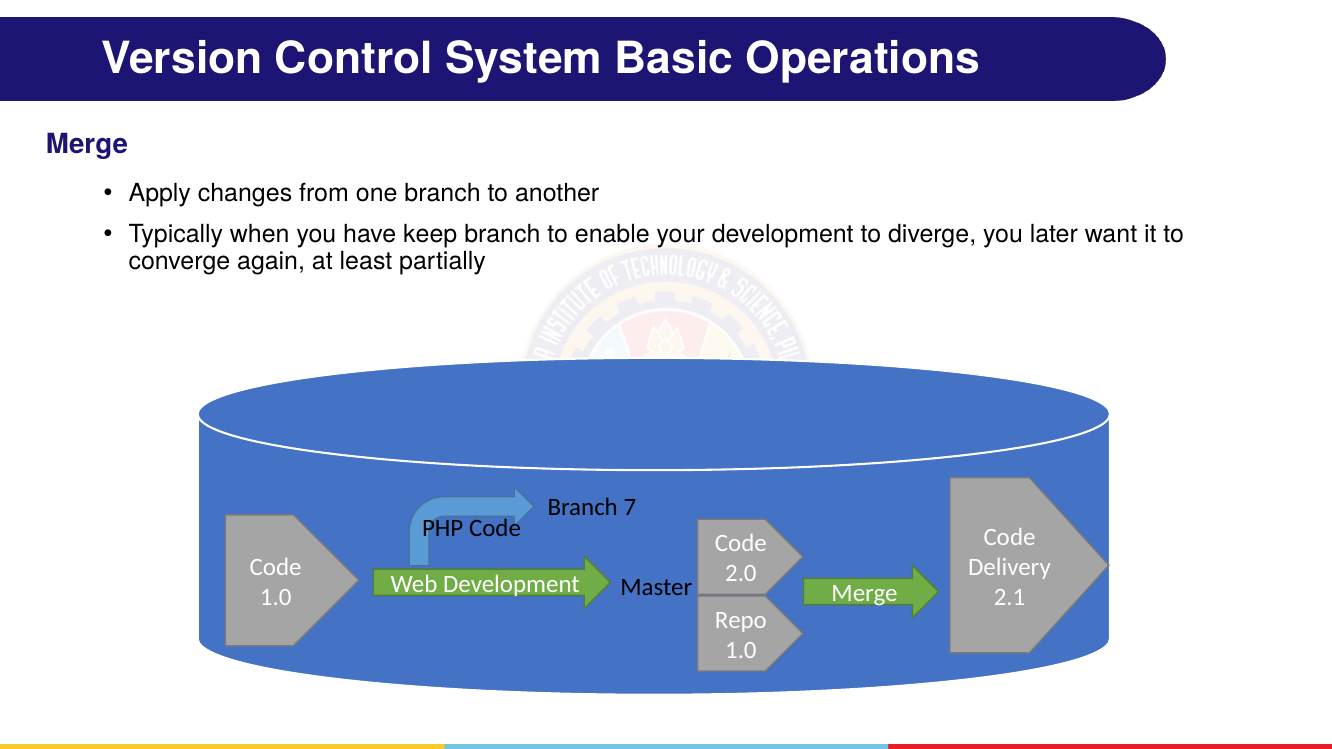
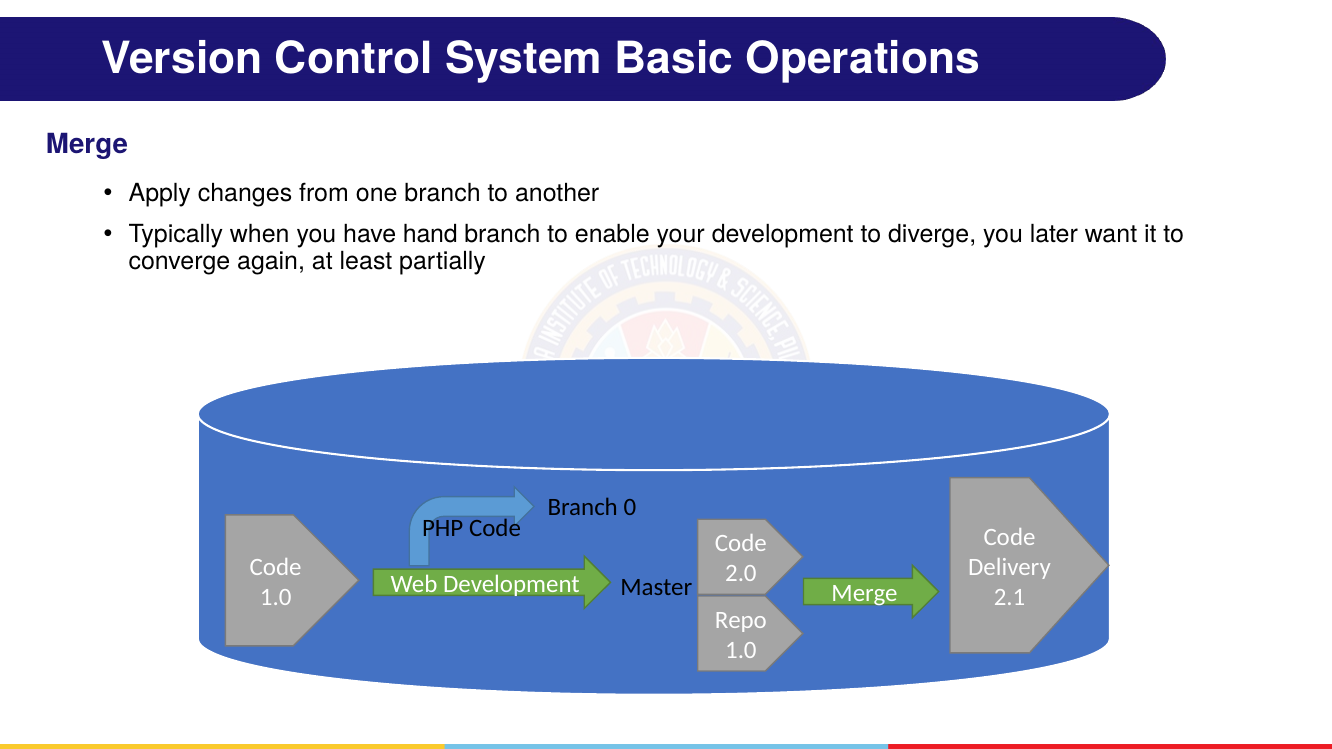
keep: keep -> hand (430, 234)
7: 7 -> 0 (630, 508)
